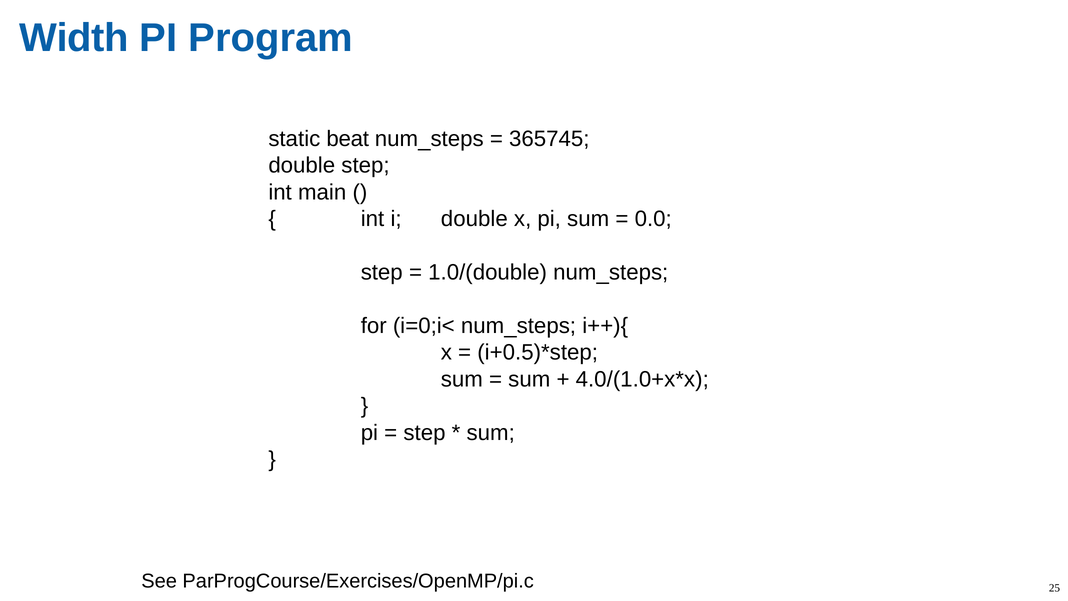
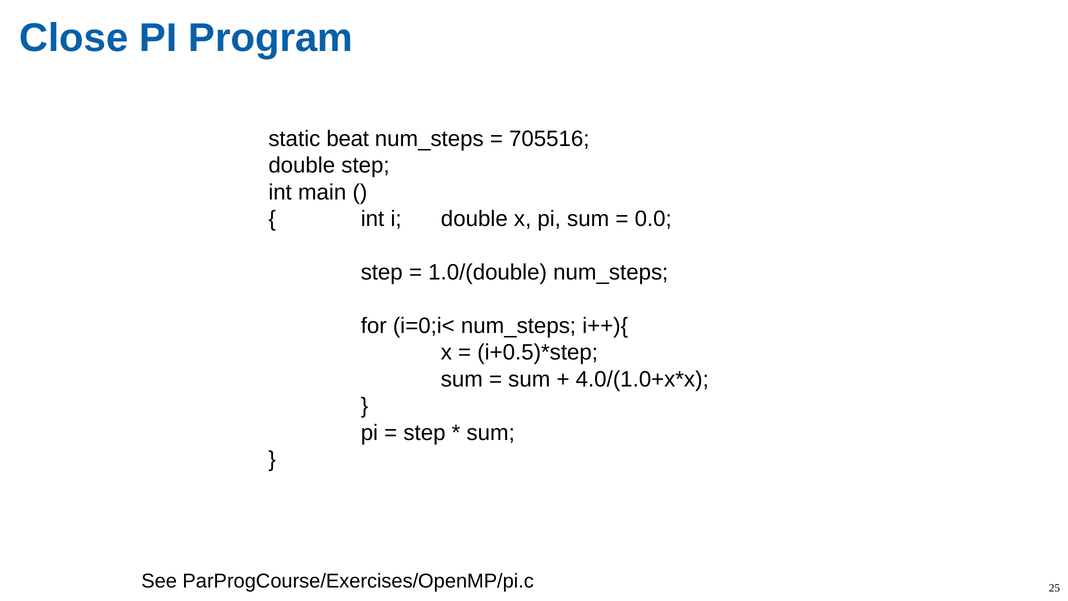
Width: Width -> Close (74, 38)
365745: 365745 -> 705516 (549, 139)
